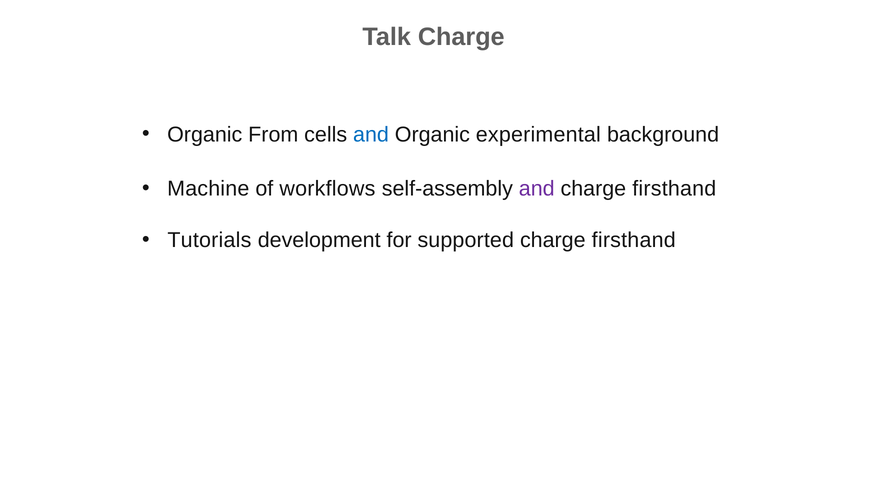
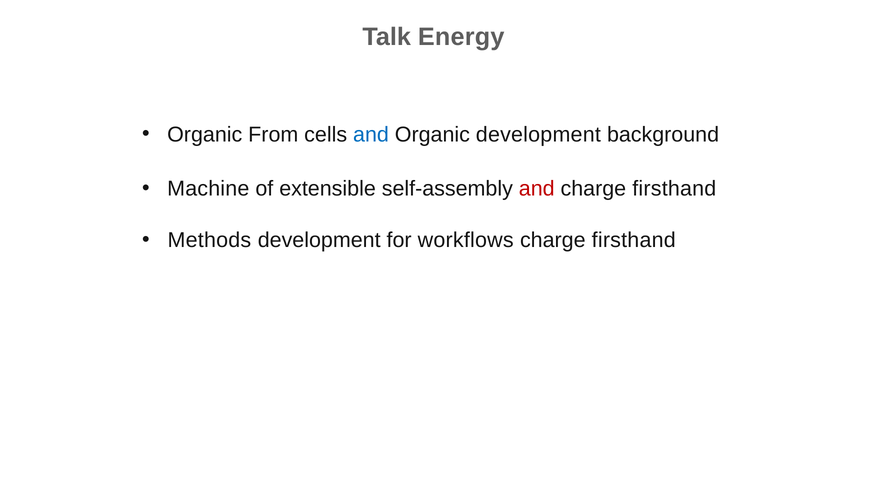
Talk Charge: Charge -> Energy (461, 37)
Organic experimental: experimental -> development (538, 135)
workflows: workflows -> extensible (328, 189)
and colour: purple -> red (537, 189)
Tutorials: Tutorials -> Methods (209, 240)
supported: supported -> workflows (466, 240)
